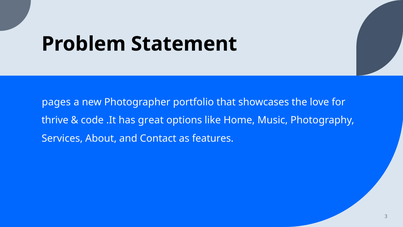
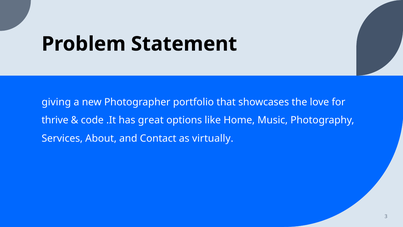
pages: pages -> giving (56, 102)
features: features -> virtually (213, 138)
